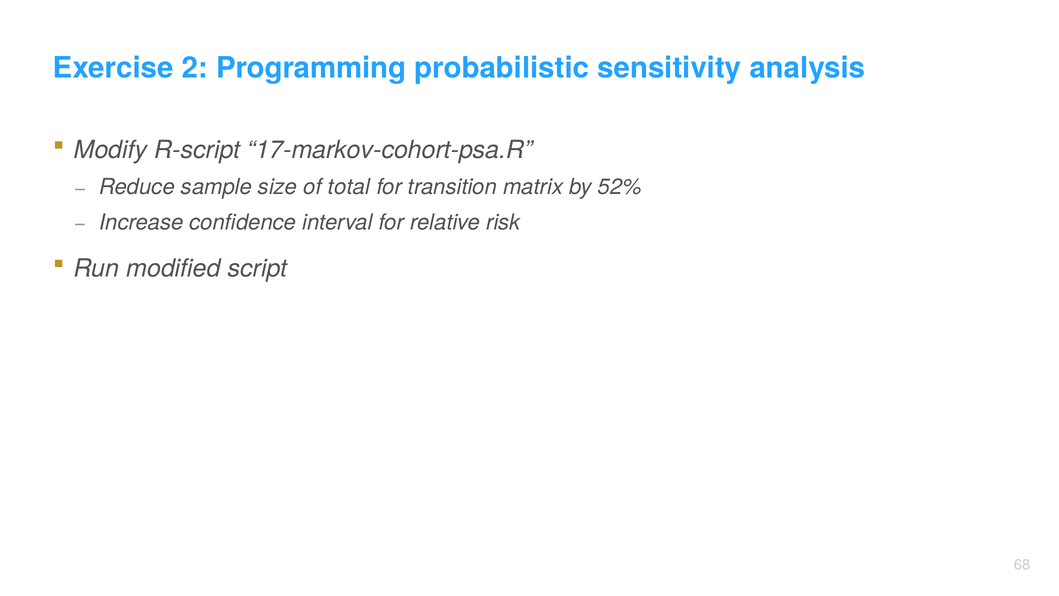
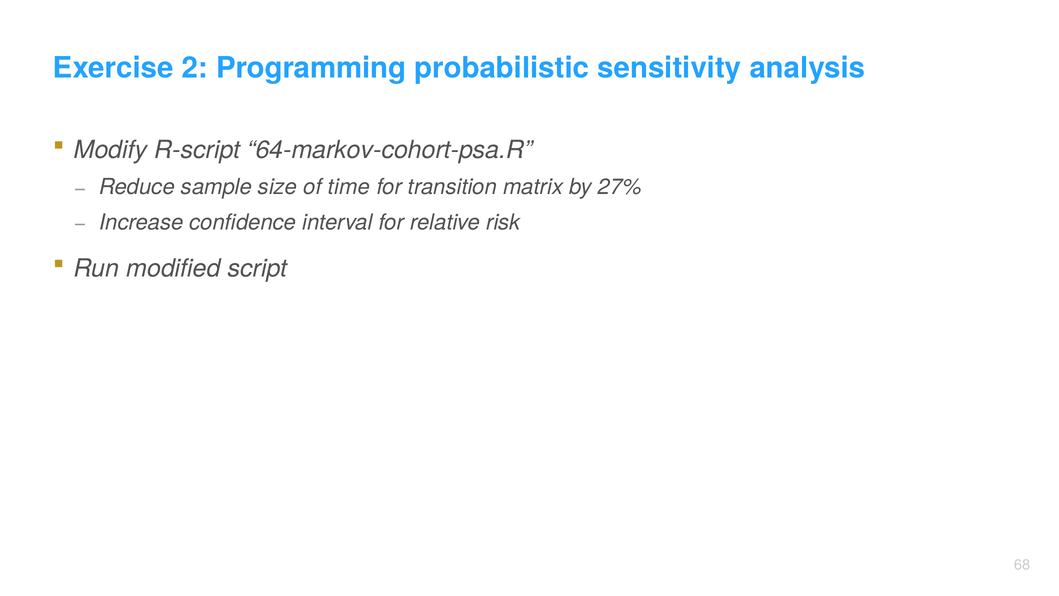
17-markov-cohort-psa.R: 17-markov-cohort-psa.R -> 64-markov-cohort-psa.R (390, 150)
total: total -> time (349, 187)
52%: 52% -> 27% (620, 187)
